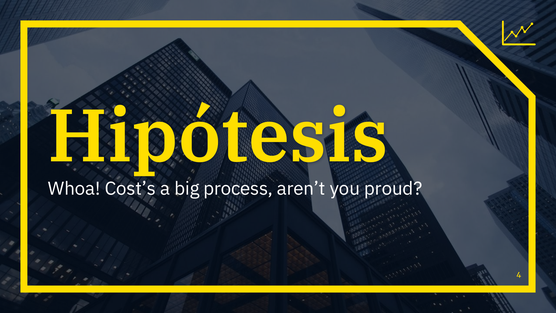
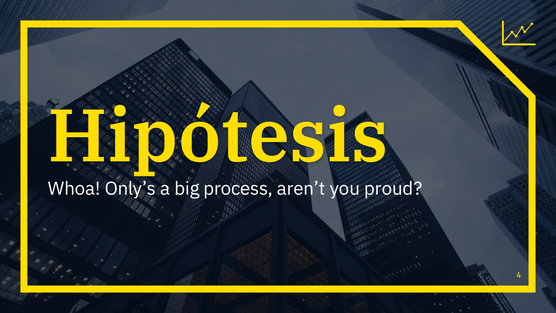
Cost’s: Cost’s -> Only’s (130, 188)
